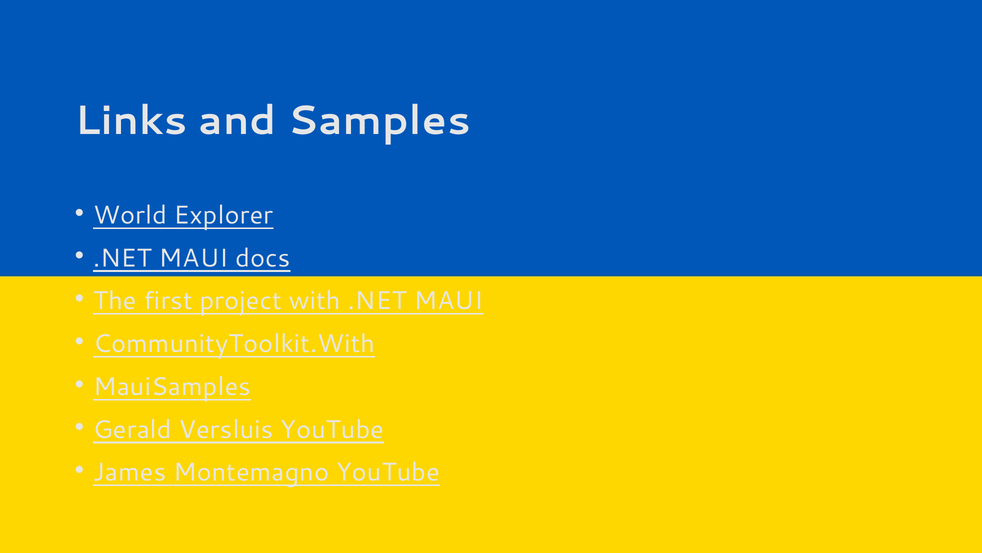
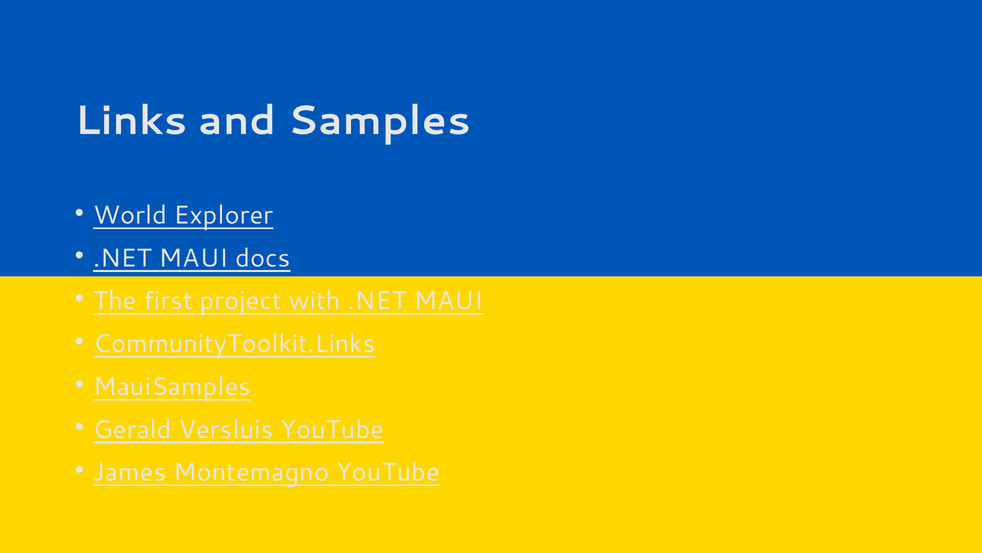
CommunityToolkit.With: CommunityToolkit.With -> CommunityToolkit.Links (234, 344)
